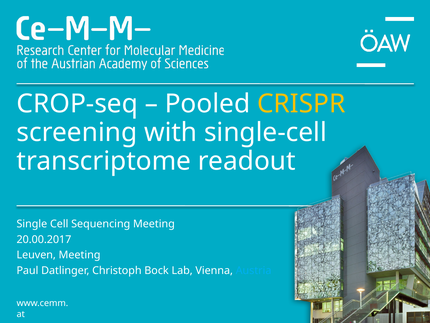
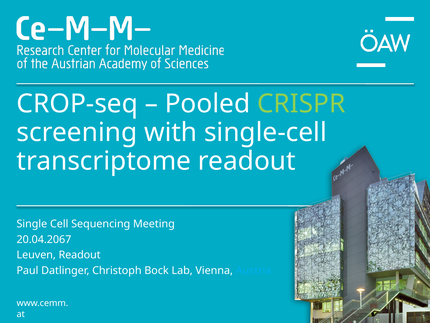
CRISPR colour: yellow -> light green (301, 104)
20.00.2017: 20.00.2017 -> 20.04.2067 (44, 239)
Leuven Meeting: Meeting -> Readout (80, 255)
